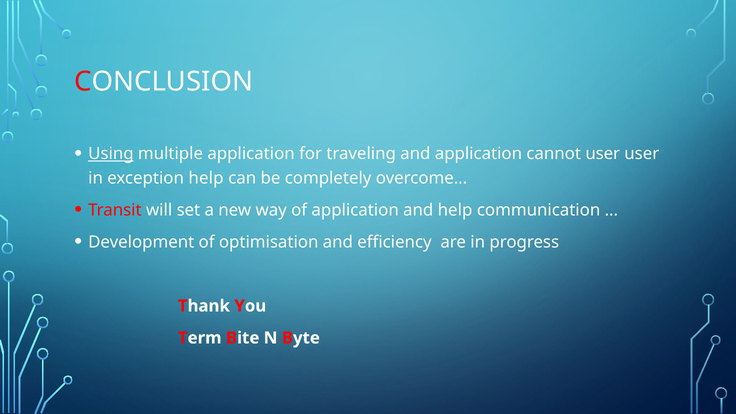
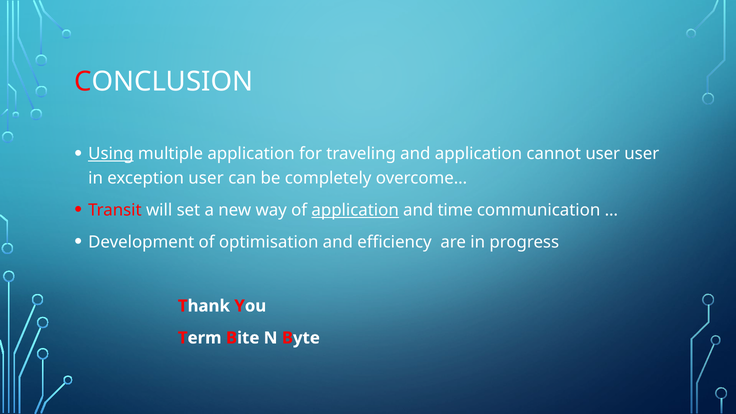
exception help: help -> user (206, 178)
application underline: none -> present (355, 210)
and help: help -> time (455, 210)
